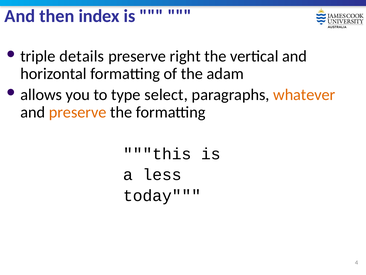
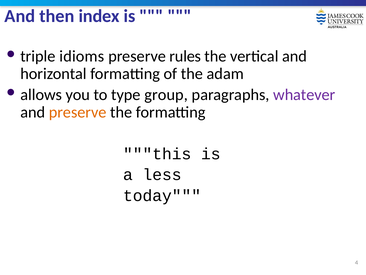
details: details -> idioms (82, 56)
right: right -> rules (185, 56)
select: select -> group (166, 94)
whatever colour: orange -> purple (304, 94)
